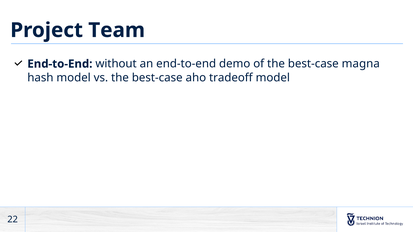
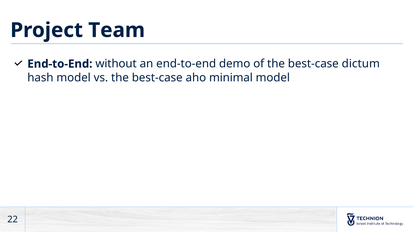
magna: magna -> dictum (361, 64)
tradeoff: tradeoff -> minimal (231, 78)
